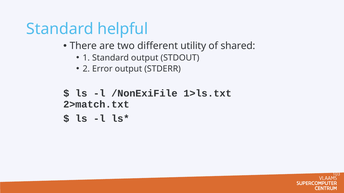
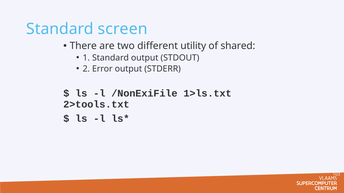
helpful: helpful -> screen (123, 29)
2>match.txt: 2>match.txt -> 2>tools.txt (96, 104)
